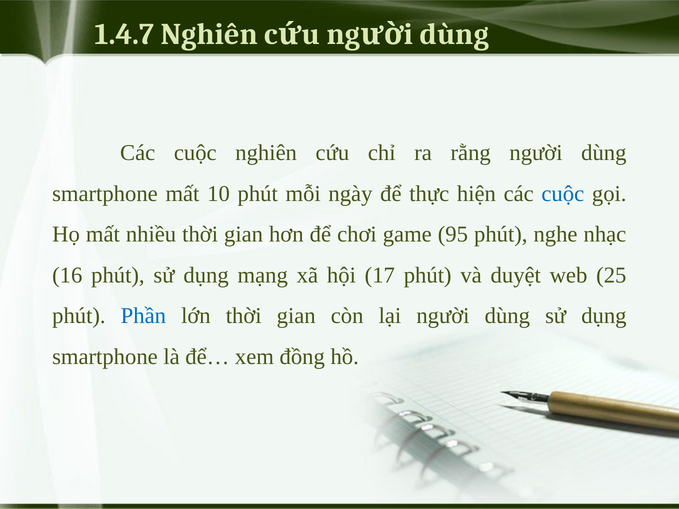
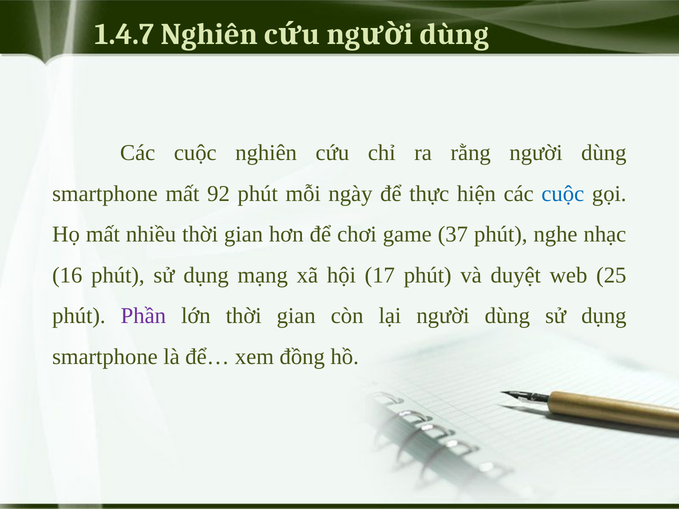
10: 10 -> 92 (219, 194)
95: 95 -> 37 (453, 235)
Phần colour: blue -> purple (143, 316)
